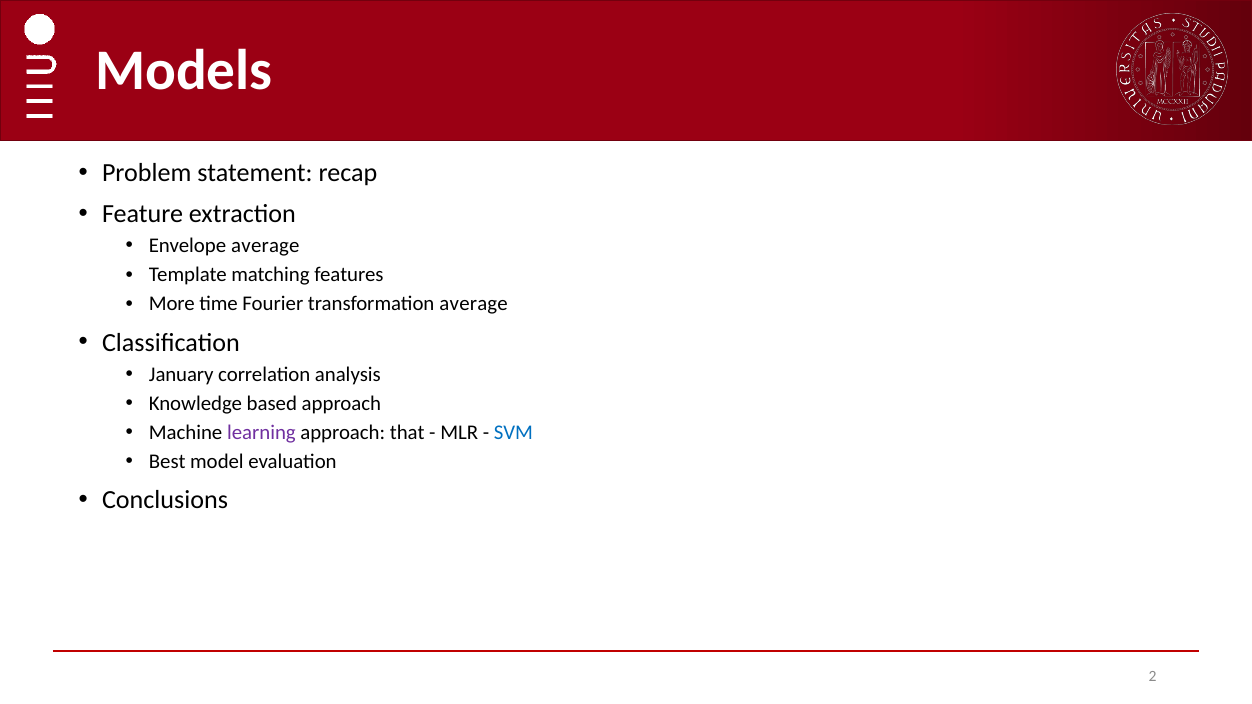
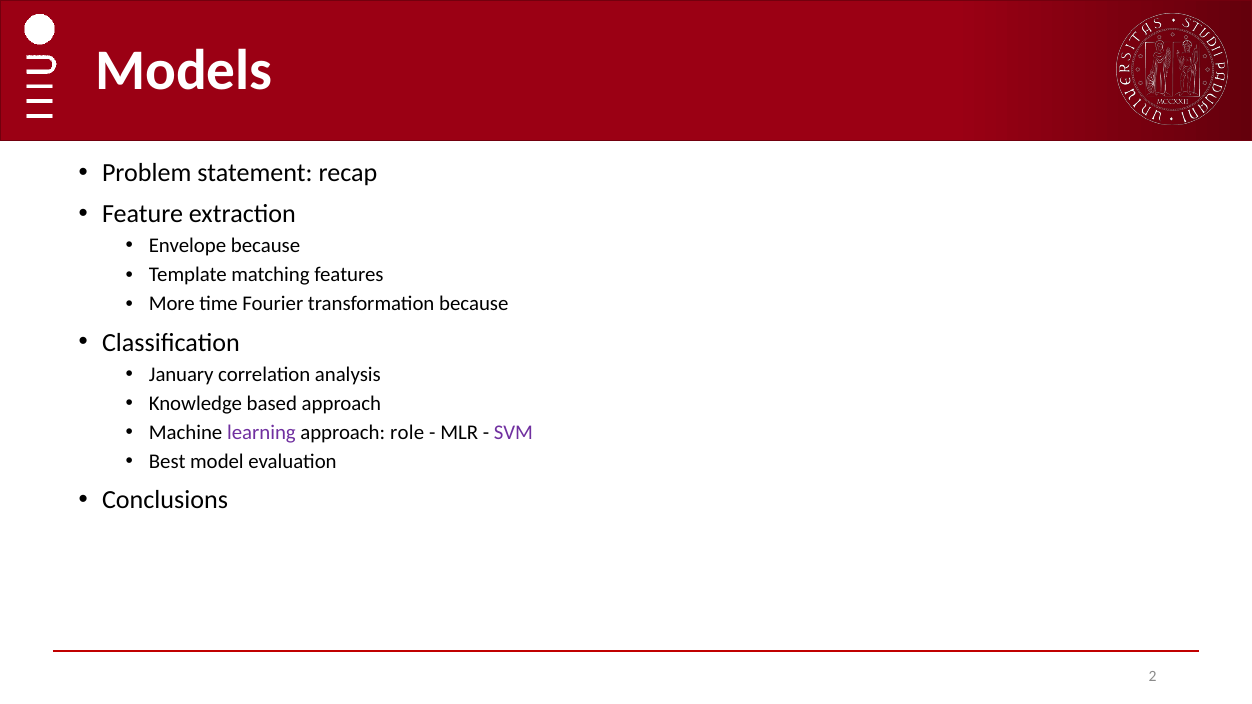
Envelope average: average -> because (266, 246)
transformation average: average -> because (474, 304)
that: that -> role (407, 432)
SVM colour: blue -> purple (513, 432)
